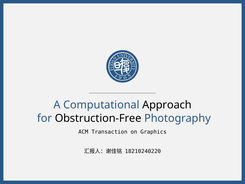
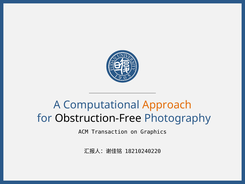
Approach colour: black -> orange (167, 105)
